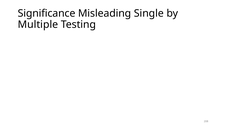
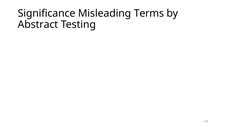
Single: Single -> Terms (149, 13)
Multiple: Multiple -> Abstract (38, 25)
